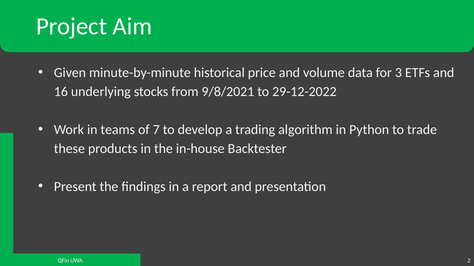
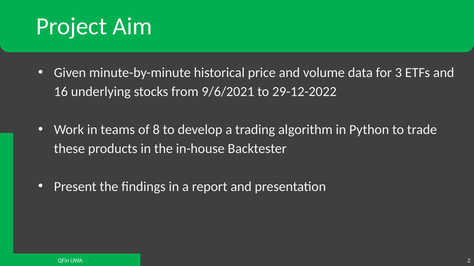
9/8/2021: 9/8/2021 -> 9/6/2021 (228, 92)
7: 7 -> 8 (156, 130)
